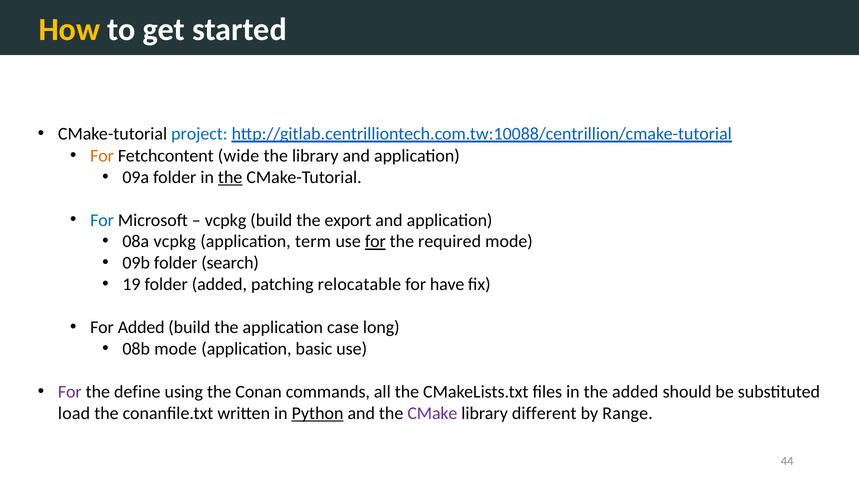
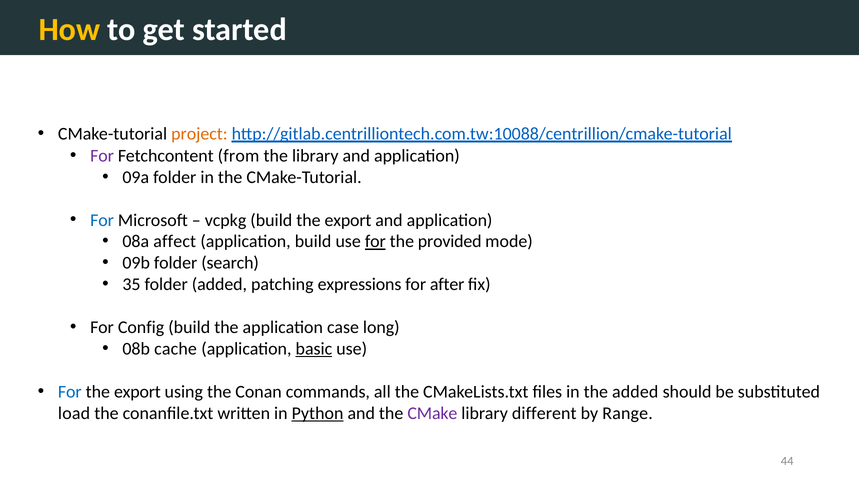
project colour: blue -> orange (199, 134)
For colour: orange -> purple (102, 156)
wide: wide -> from (239, 156)
the underline: present -> none (230, 177)
08a vcpkg: vcpkg -> affect (175, 242)
application term: term -> build (313, 242)
required: required -> provided (450, 242)
19: 19 -> 35 (131, 285)
relocatable: relocatable -> expressions (360, 285)
have: have -> after (447, 285)
For Added: Added -> Config (141, 328)
08b mode: mode -> cache (176, 349)
basic underline: none -> present (314, 349)
For colour: purple -> blue (70, 392)
define: define -> export (137, 392)
